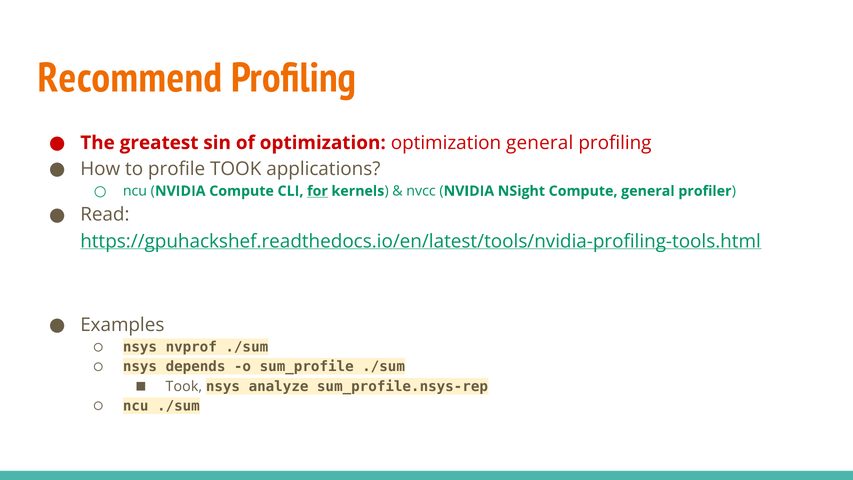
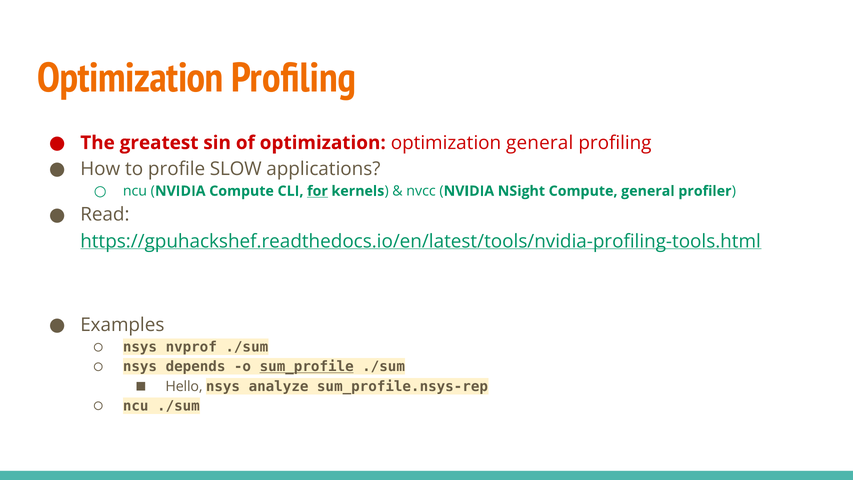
Recommend: Recommend -> Optimization (130, 78)
profile TOOK: TOOK -> SLOW (236, 169)
sum_profile underline: none -> present (307, 367)
Took: Took -> Hello (184, 386)
